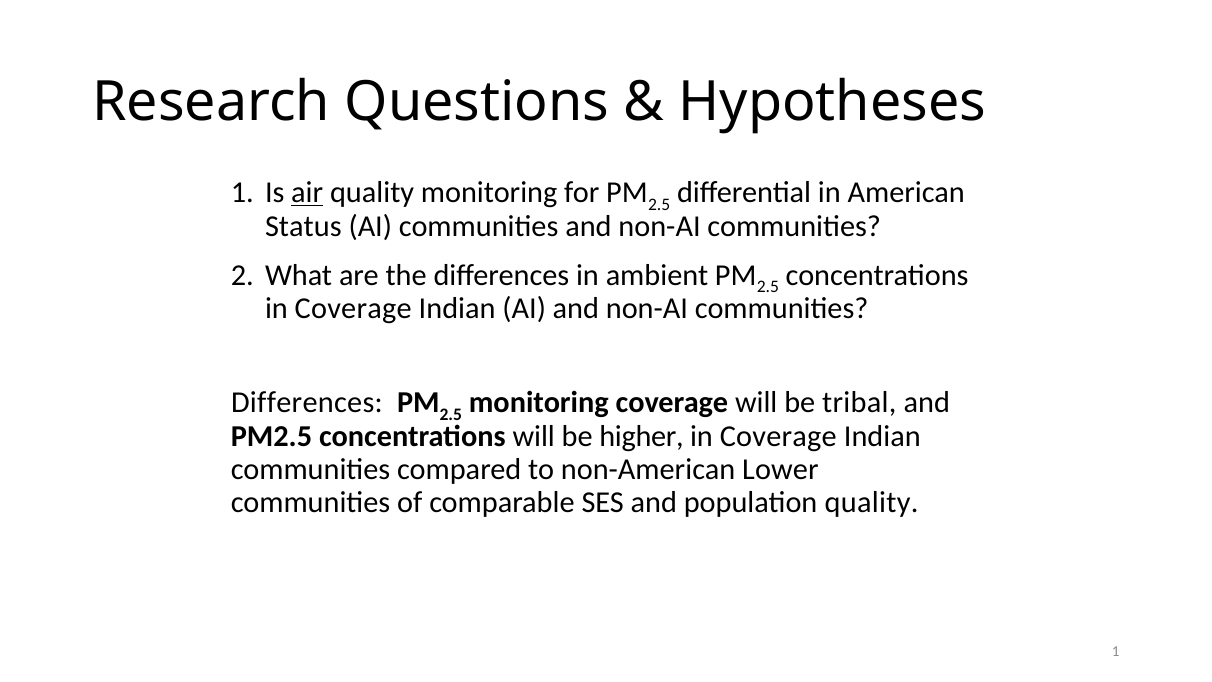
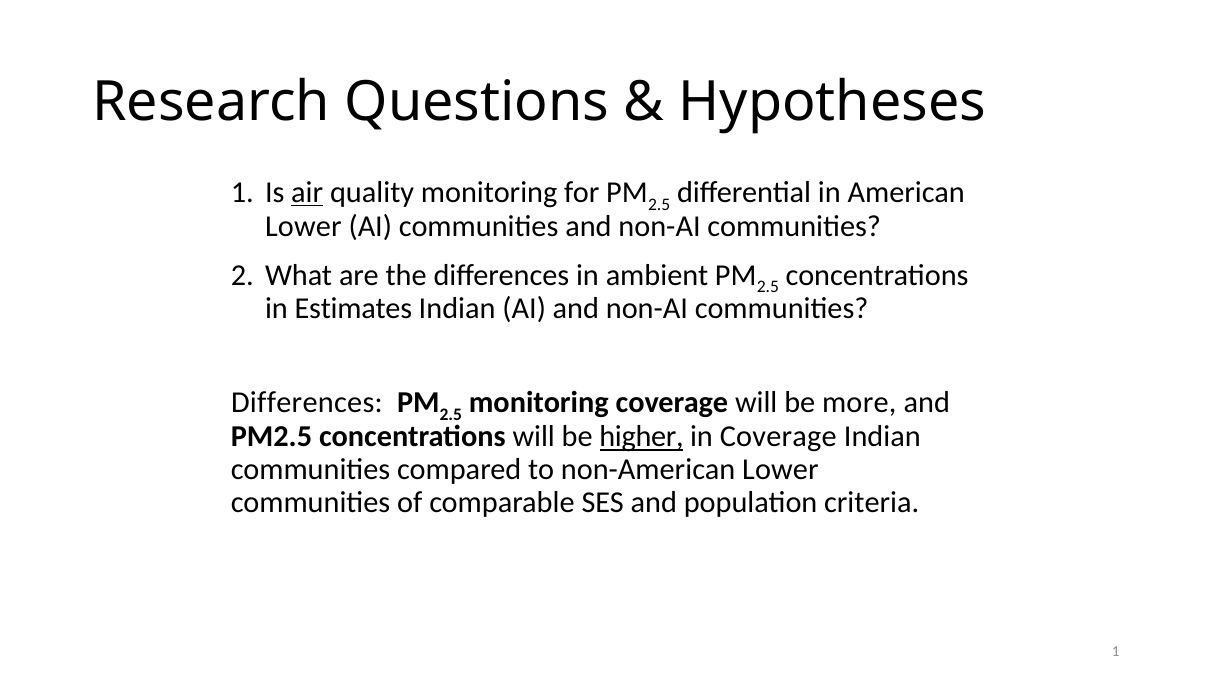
Status: Status -> Lower (303, 226)
Coverage: Coverage -> Estimates (353, 309)
tribal: tribal -> more (859, 403)
higher underline: none -> present (642, 436)
population quality: quality -> criteria (872, 502)
